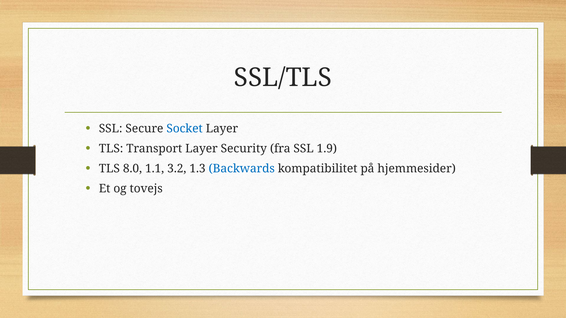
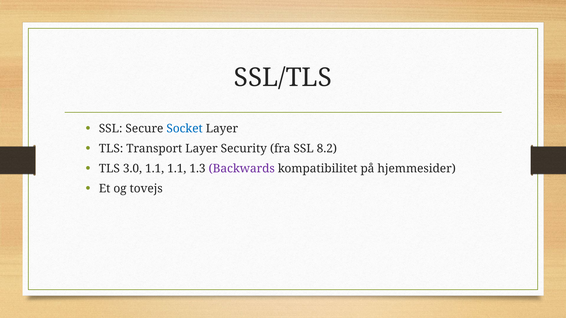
1.9: 1.9 -> 8.2 (327, 149)
8.0: 8.0 -> 3.0 (132, 169)
1.1 3.2: 3.2 -> 1.1 (177, 169)
Backwards colour: blue -> purple (242, 169)
